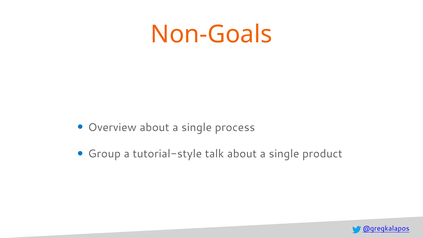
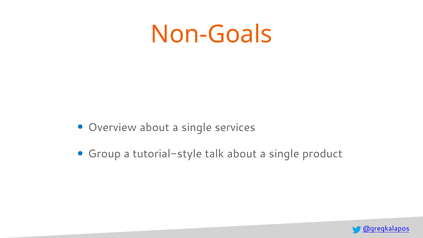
process: process -> services (235, 127)
